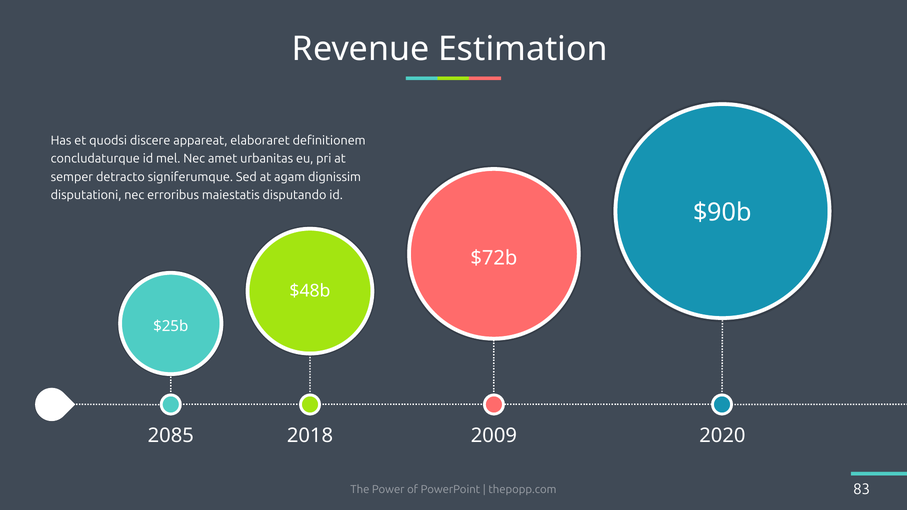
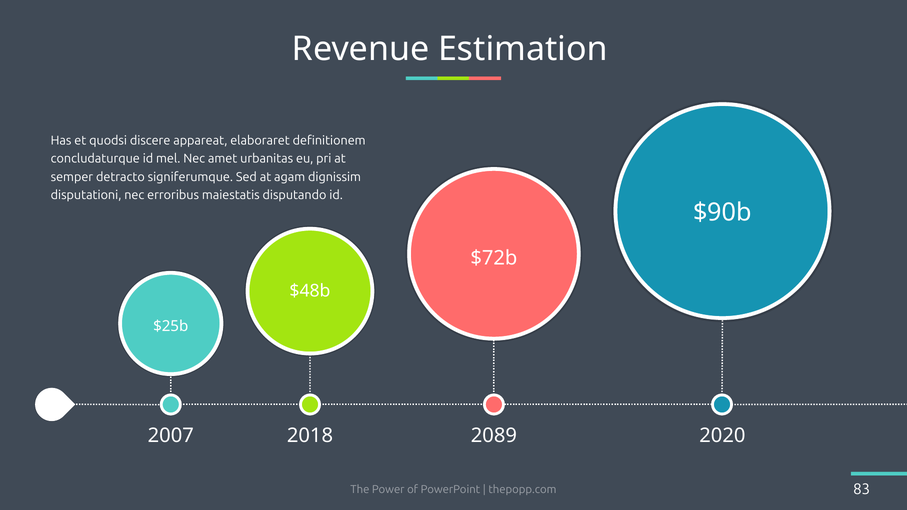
2085: 2085 -> 2007 (171, 436)
2009: 2009 -> 2089 (494, 436)
